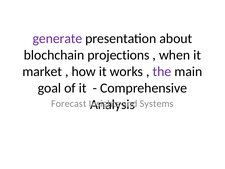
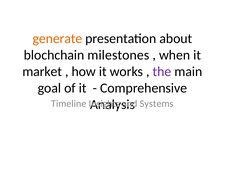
generate colour: purple -> orange (57, 38)
projections: projections -> milestones (118, 55)
Forecast: Forecast -> Timeline (69, 103)
